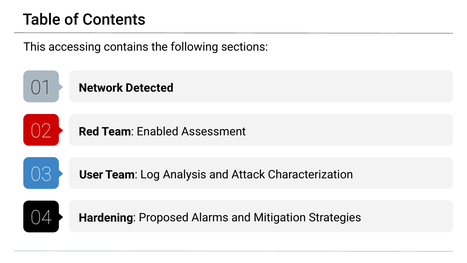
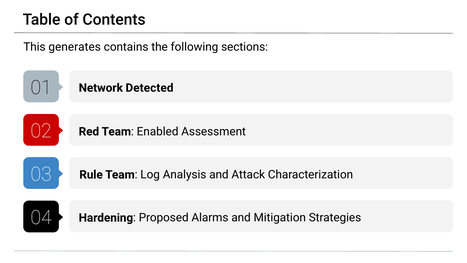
accessing: accessing -> generates (75, 47)
User: User -> Rule (91, 174)
